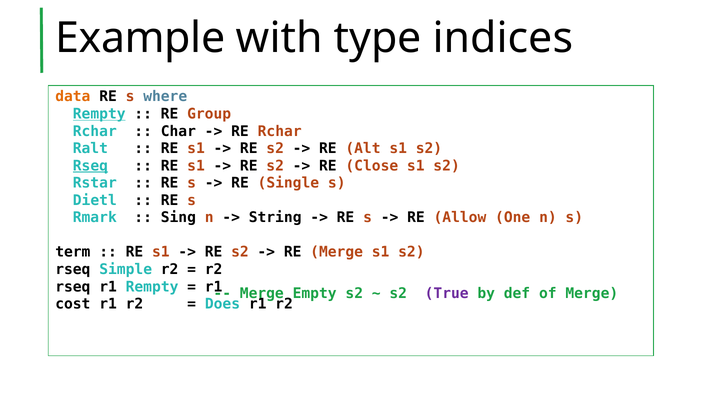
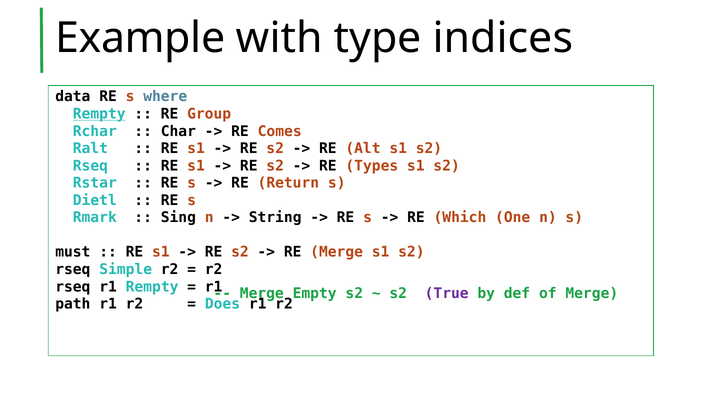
data colour: orange -> black (73, 97)
RE Rchar: Rchar -> Comes (280, 131)
Rseq underline: present -> none (90, 166)
Close: Close -> Types (372, 166)
Single: Single -> Return (288, 183)
Allow: Allow -> Which (460, 218)
term: term -> must (73, 252)
cost: cost -> path (73, 304)
